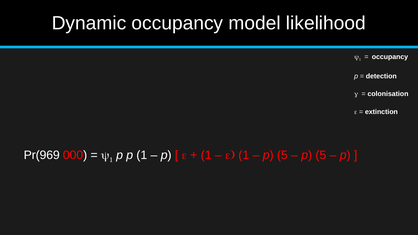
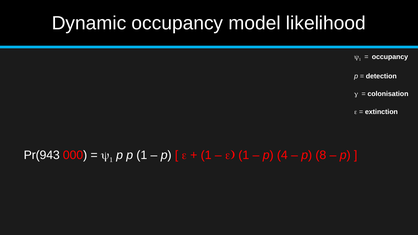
Pr(969: Pr(969 -> Pr(943 (42, 155)
5: 5 -> 4 (282, 155)
5: 5 -> 8 (321, 155)
